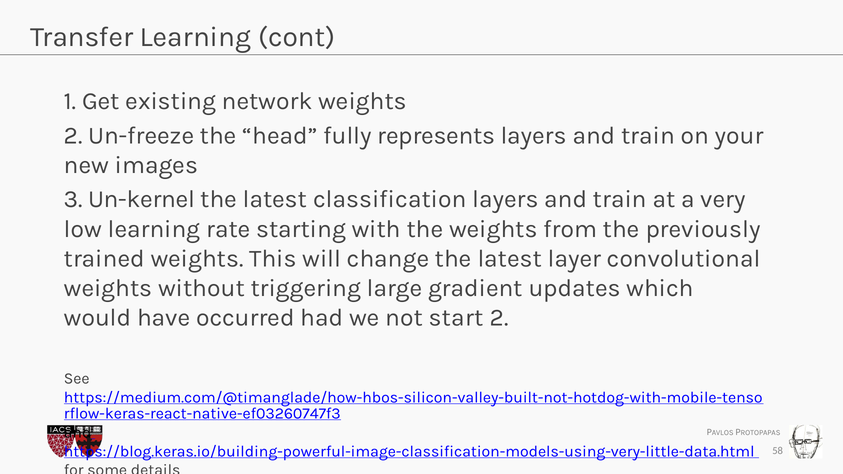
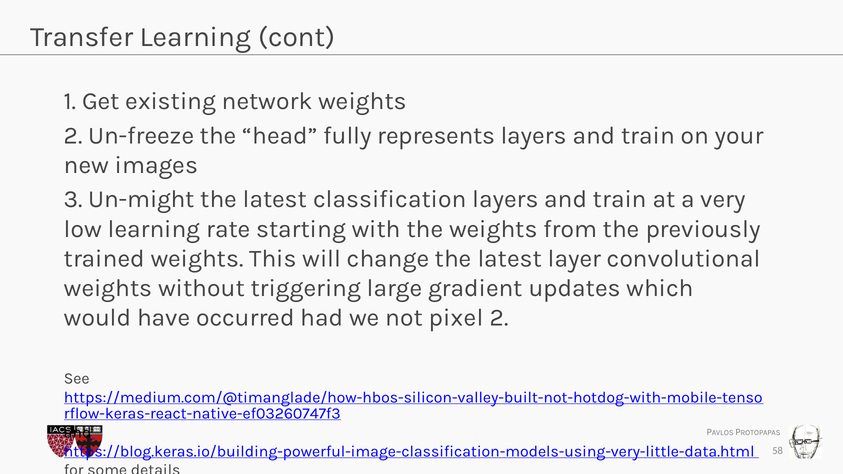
Un-kernel: Un-kernel -> Un-might (142, 199)
start: start -> pixel (456, 318)
